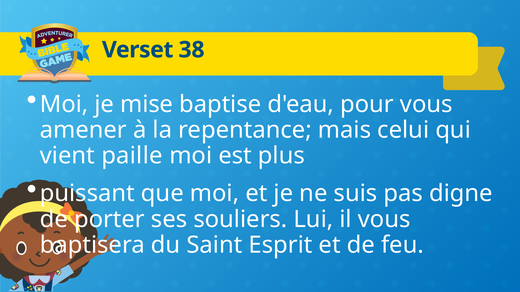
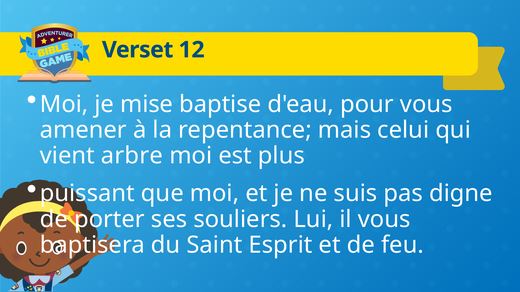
38: 38 -> 12 (192, 50)
paille: paille -> arbre (132, 156)
